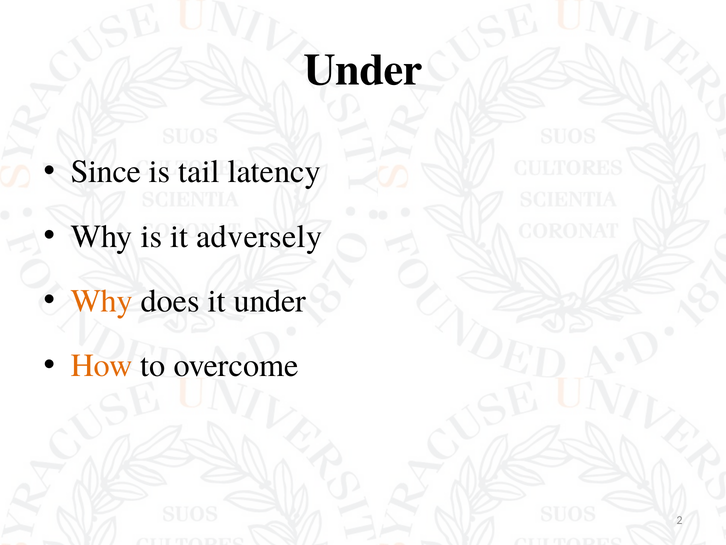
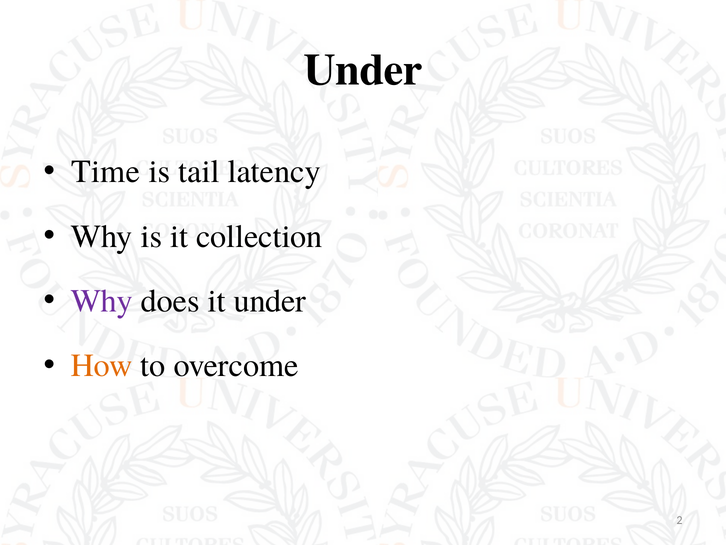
Since: Since -> Time (106, 172)
adversely: adversely -> collection (259, 236)
Why colour: orange -> purple (102, 301)
